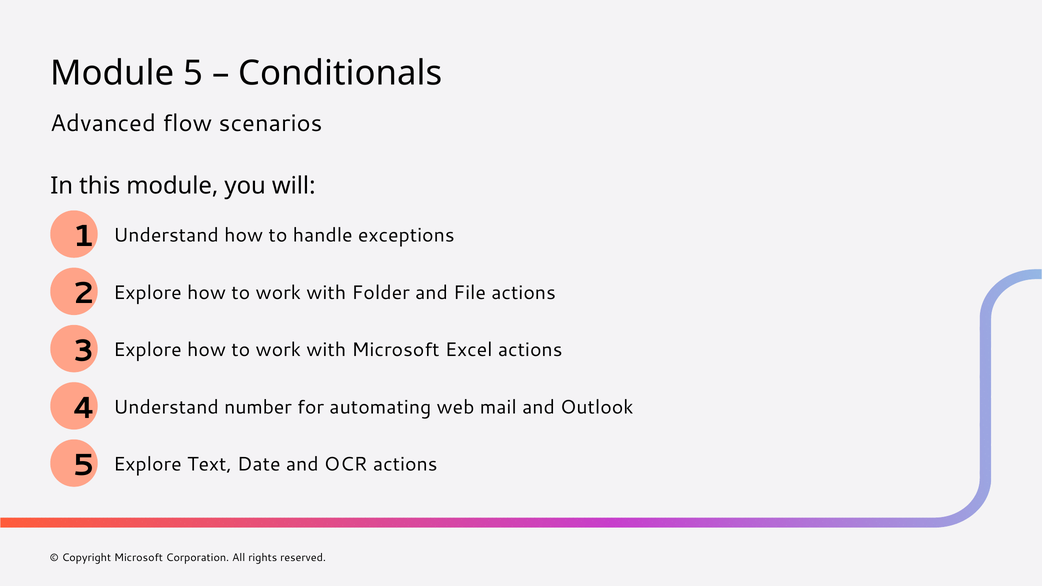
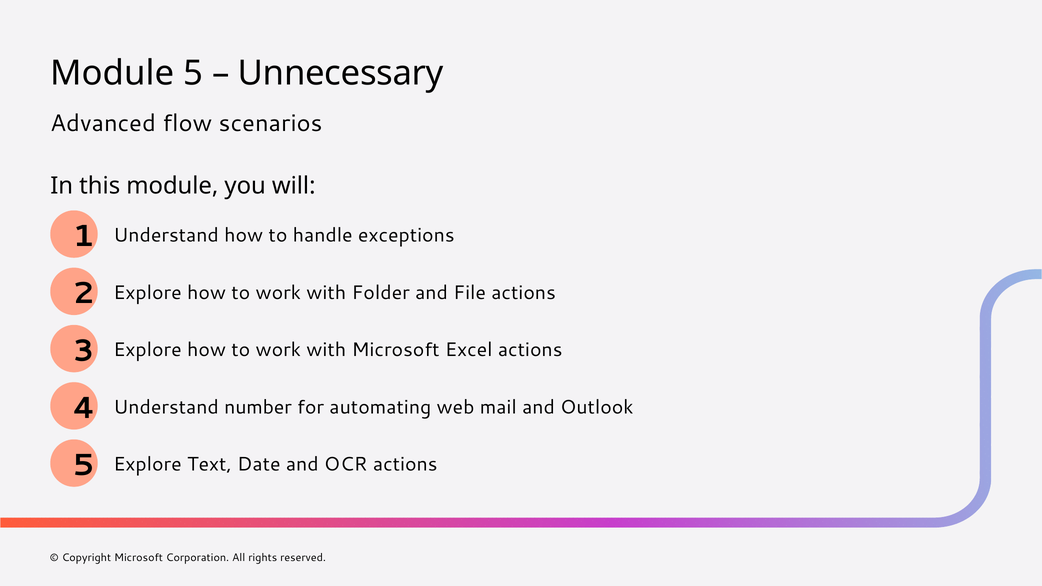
Conditionals: Conditionals -> Unnecessary (341, 73)
